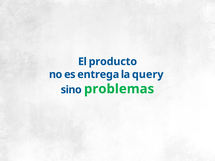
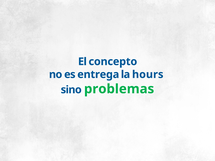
producto: producto -> concepto (113, 62)
query: query -> hours (148, 75)
